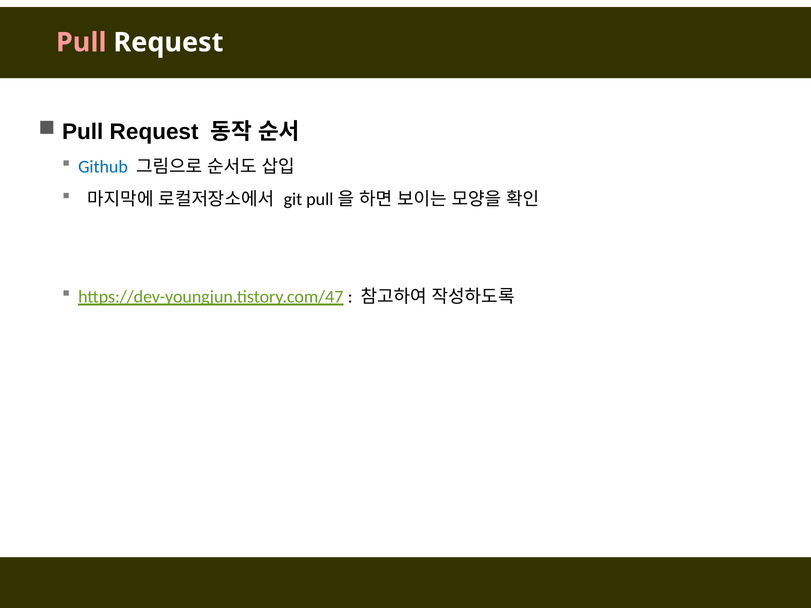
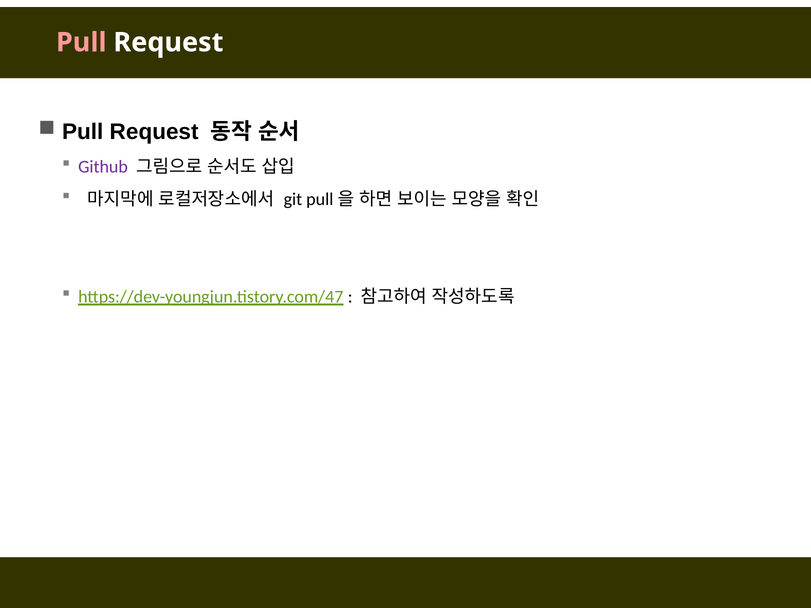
Github colour: blue -> purple (103, 167)
